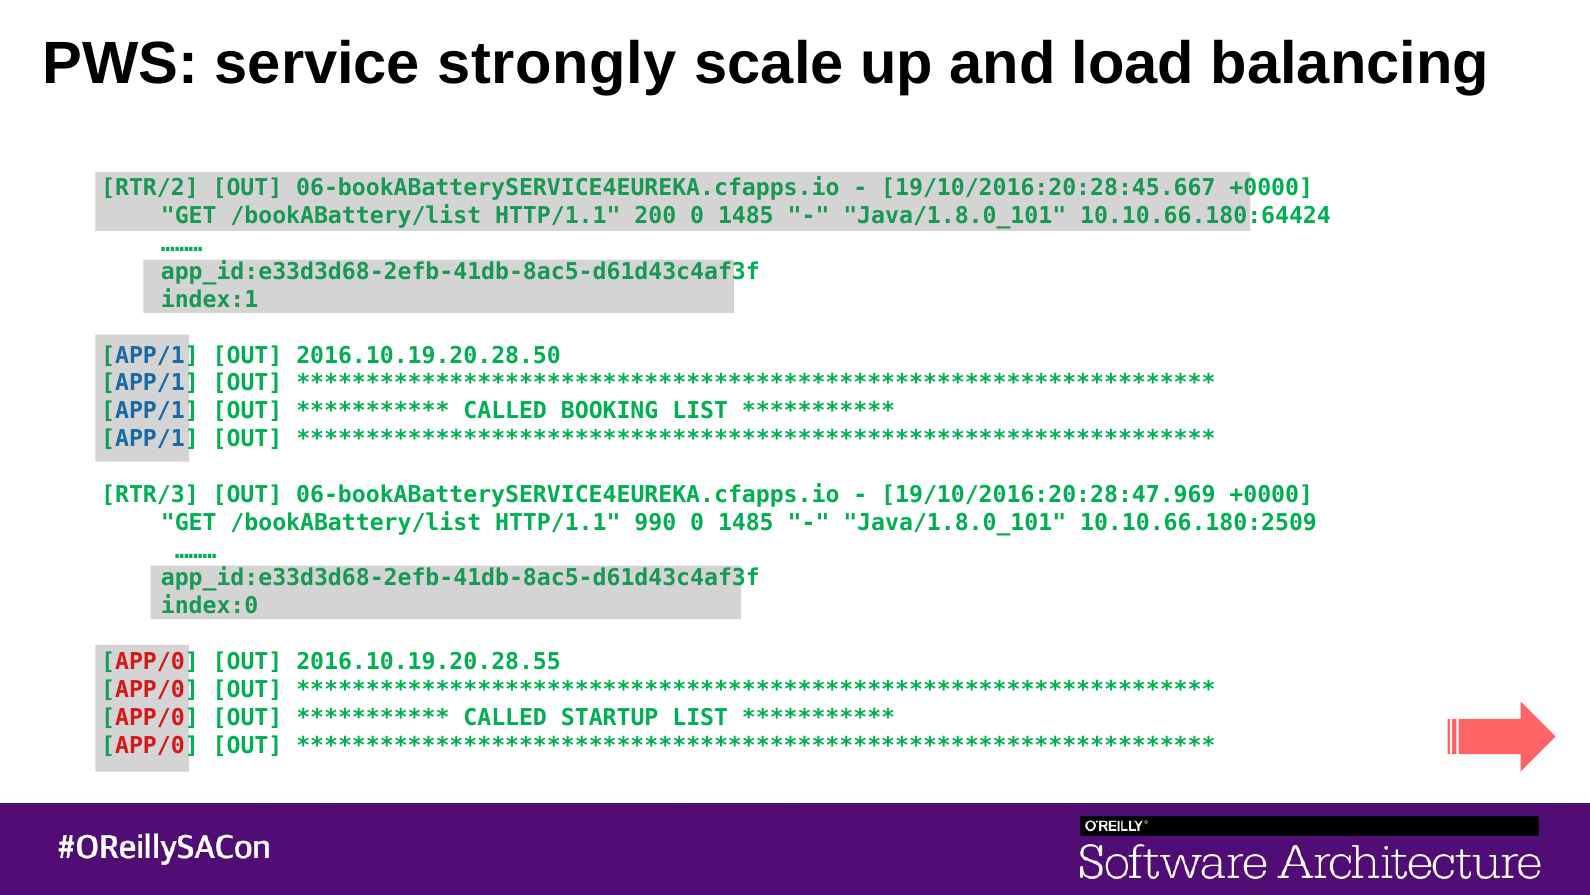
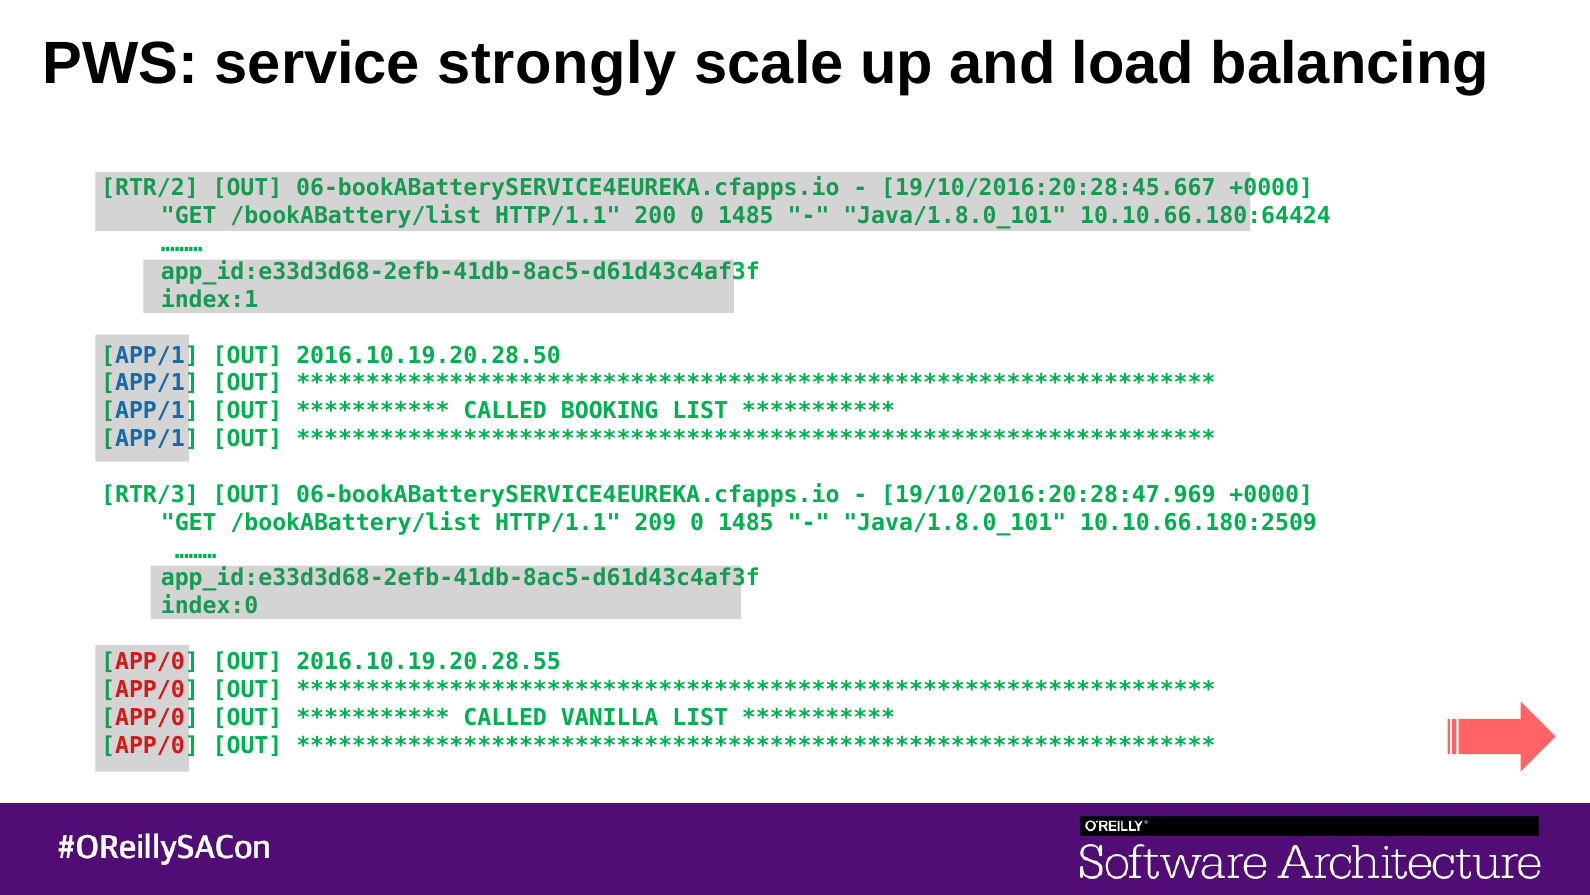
990: 990 -> 209 (655, 522)
STARTUP: STARTUP -> VANILLA (610, 717)
